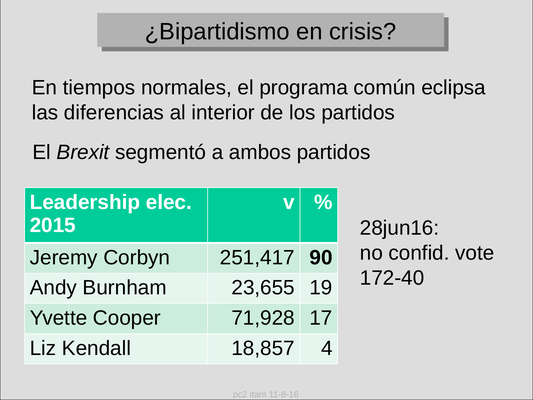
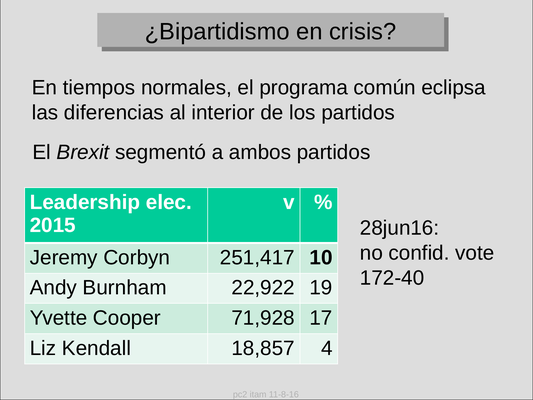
90: 90 -> 10 (321, 257)
23,655: 23,655 -> 22,922 (263, 288)
